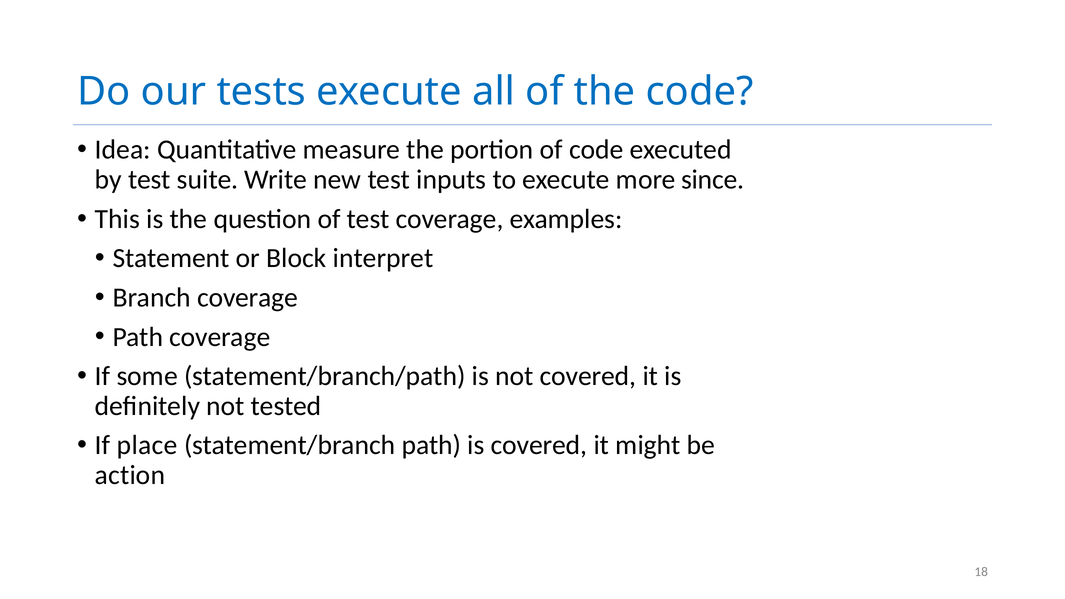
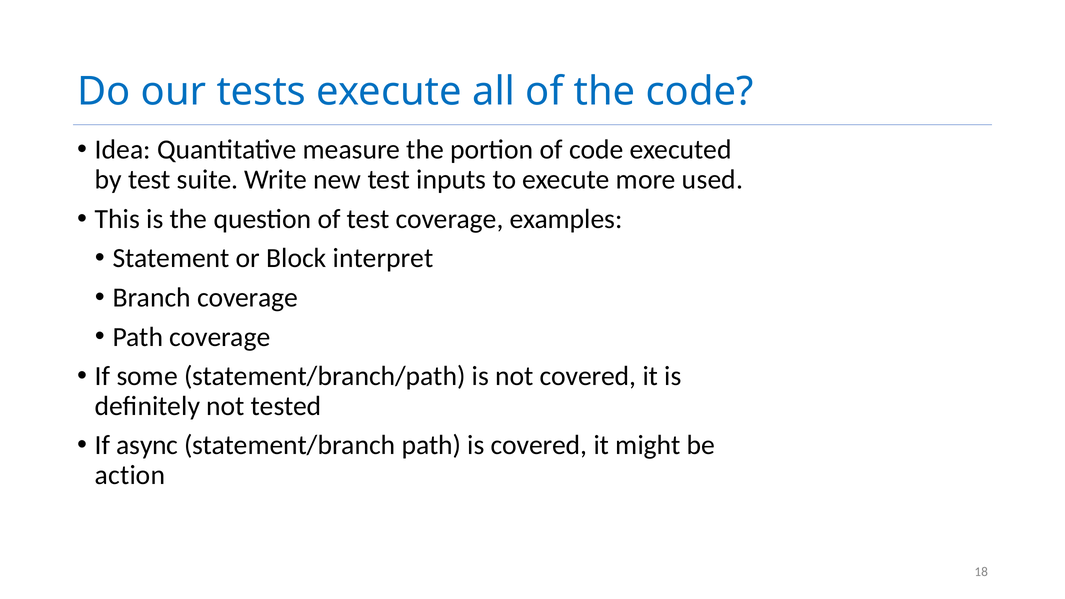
since: since -> used (712, 180)
place: place -> async (147, 445)
